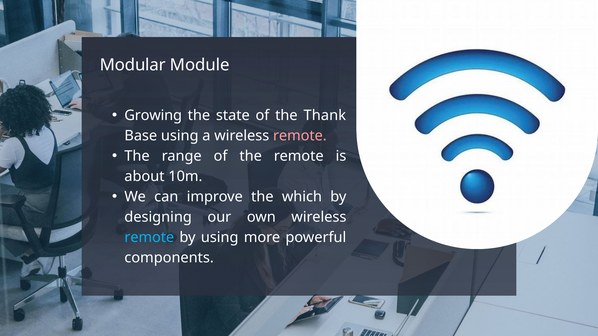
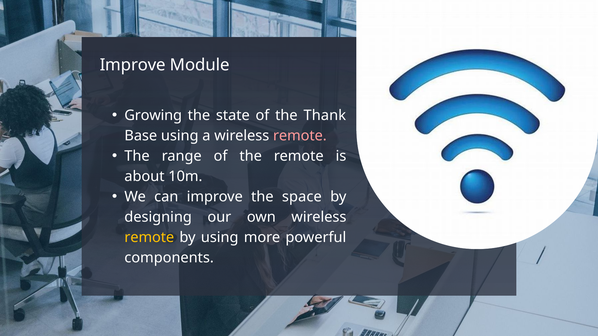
Modular: Modular -> Improve (133, 65)
which: which -> space (302, 197)
remote colour: light blue -> yellow (149, 238)
